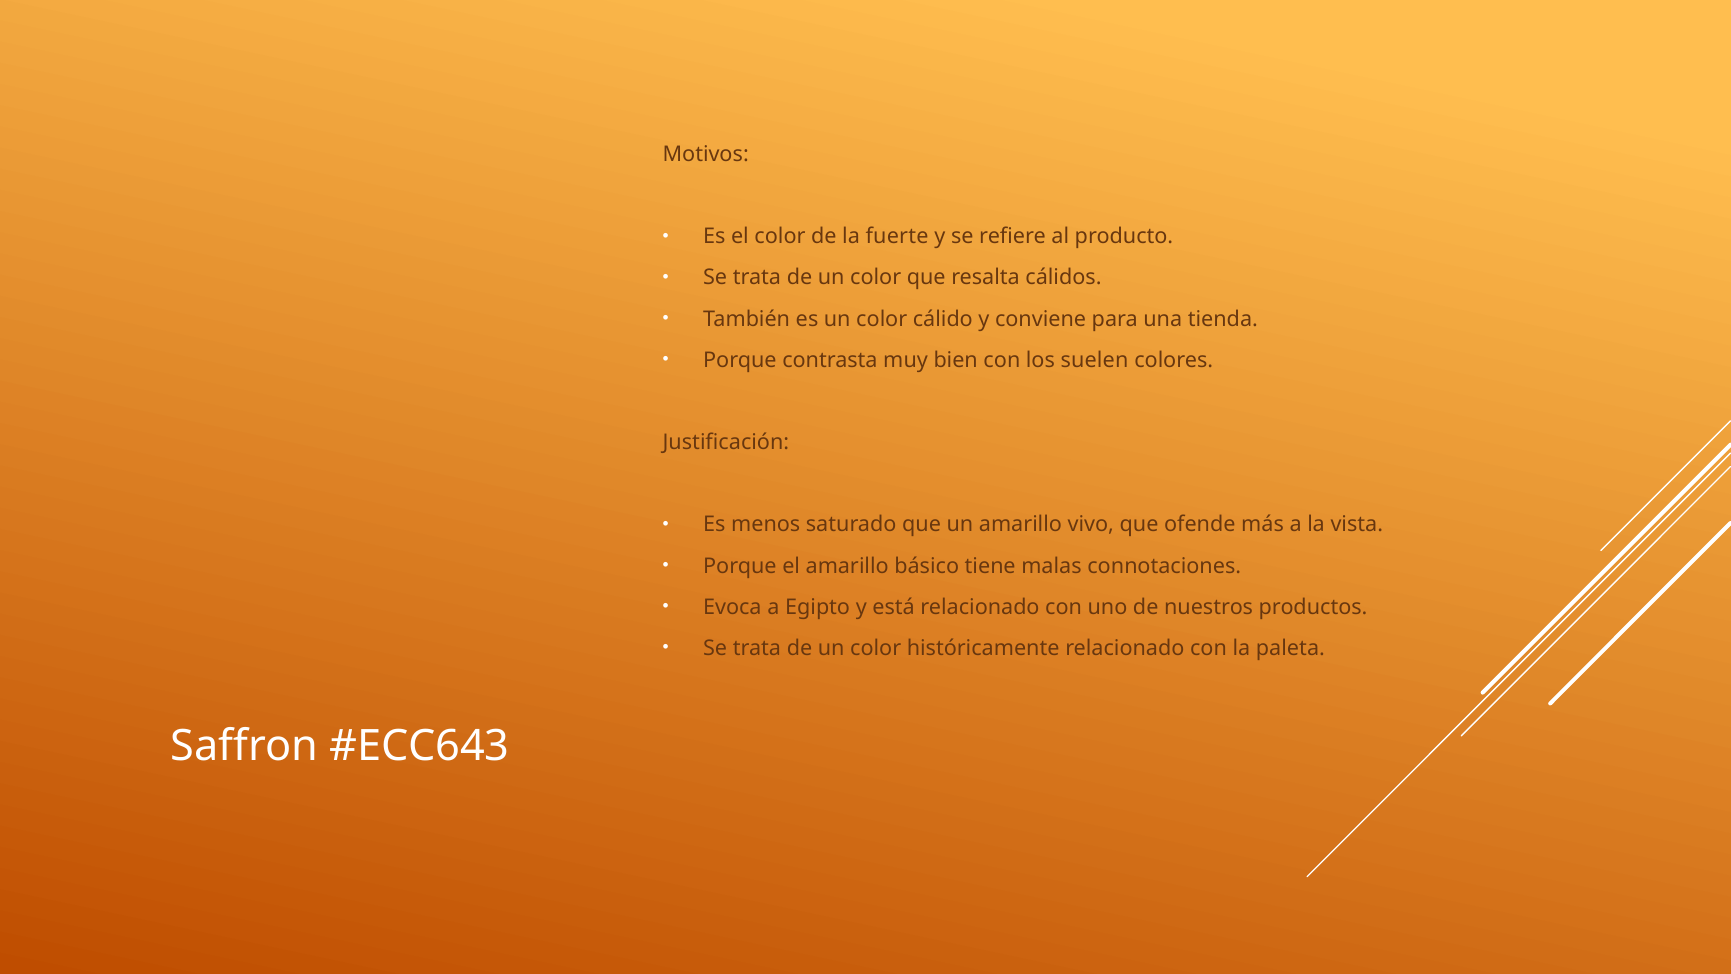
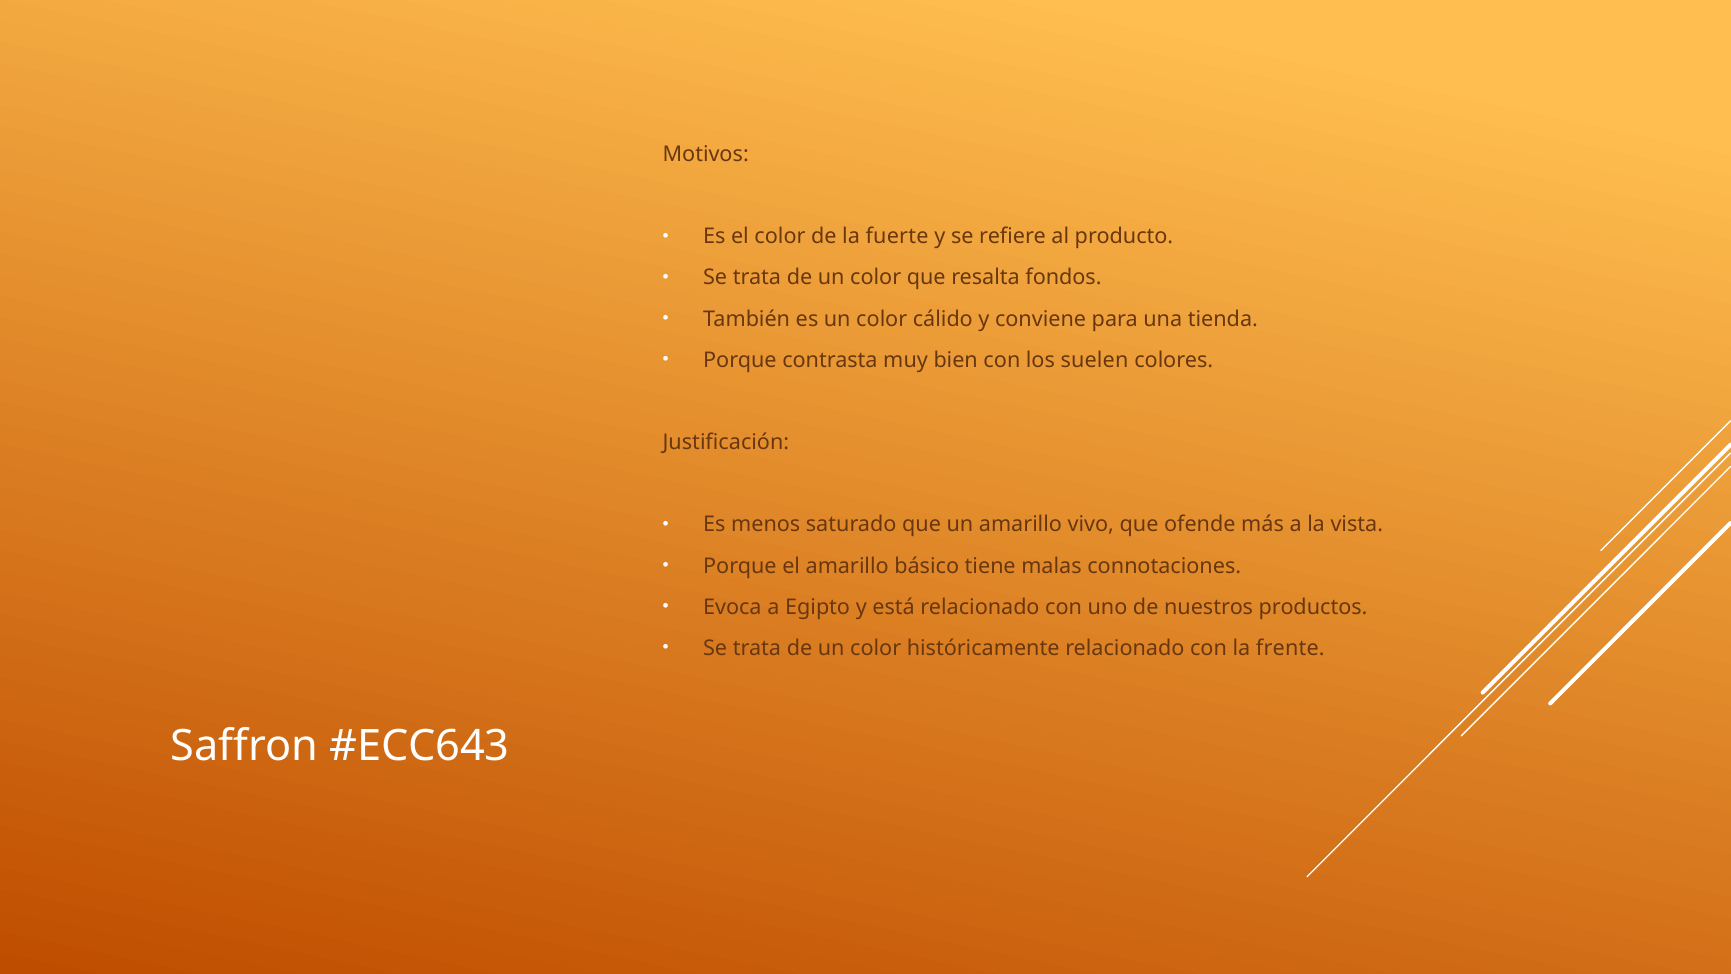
cálidos: cálidos -> fondos (1063, 278)
paleta: paleta -> frente (1290, 648)
